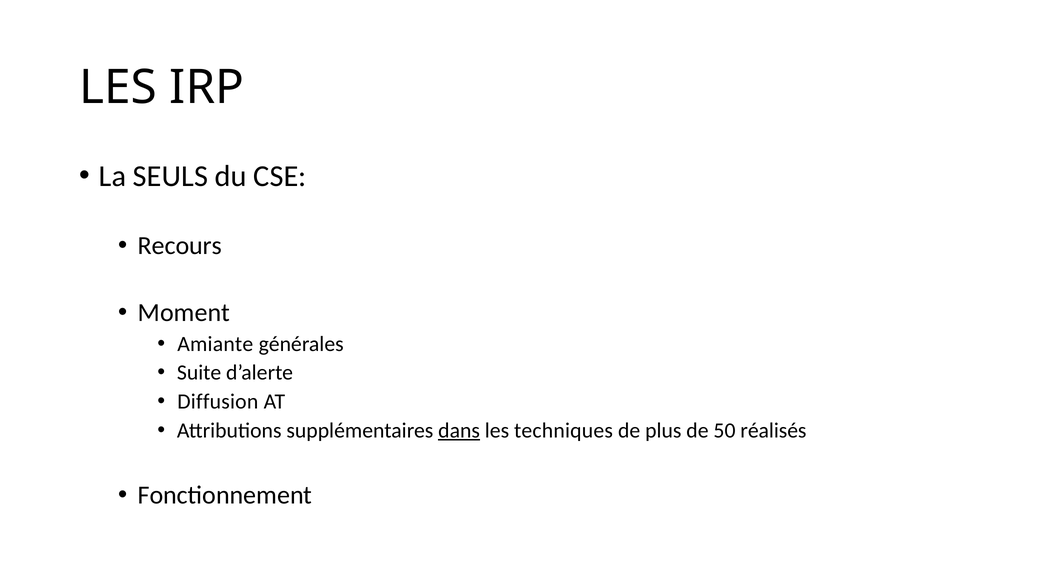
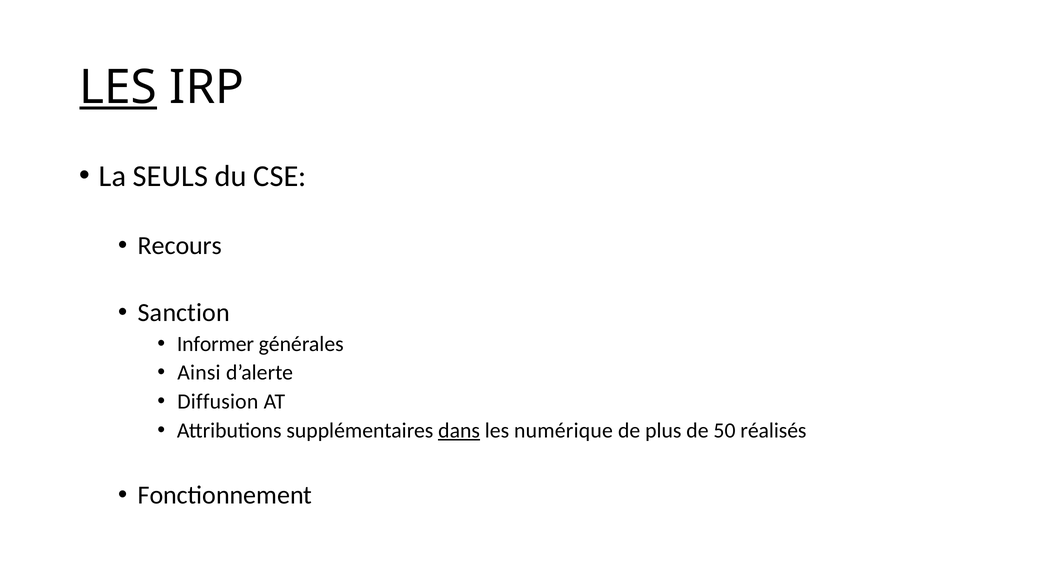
LES underline: none -> present (118, 87)
Moment: Moment -> Sanction (184, 312)
Amiante: Amiante -> Informer (215, 344)
Suite: Suite -> Ainsi (199, 372)
techniques: techniques -> numérique (563, 430)
